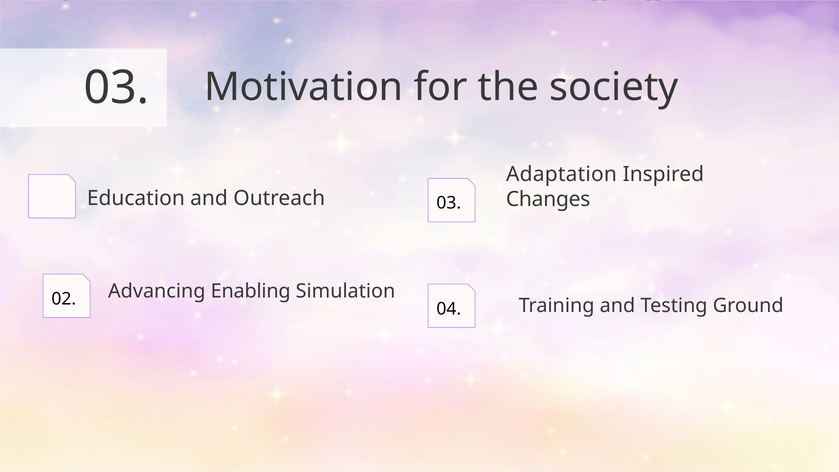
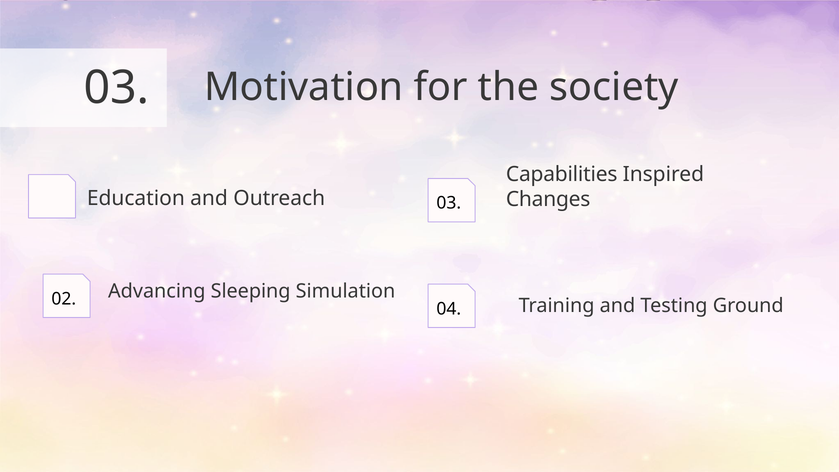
Adaptation: Adaptation -> Capabilities (562, 174)
Enabling: Enabling -> Sleeping (251, 291)
